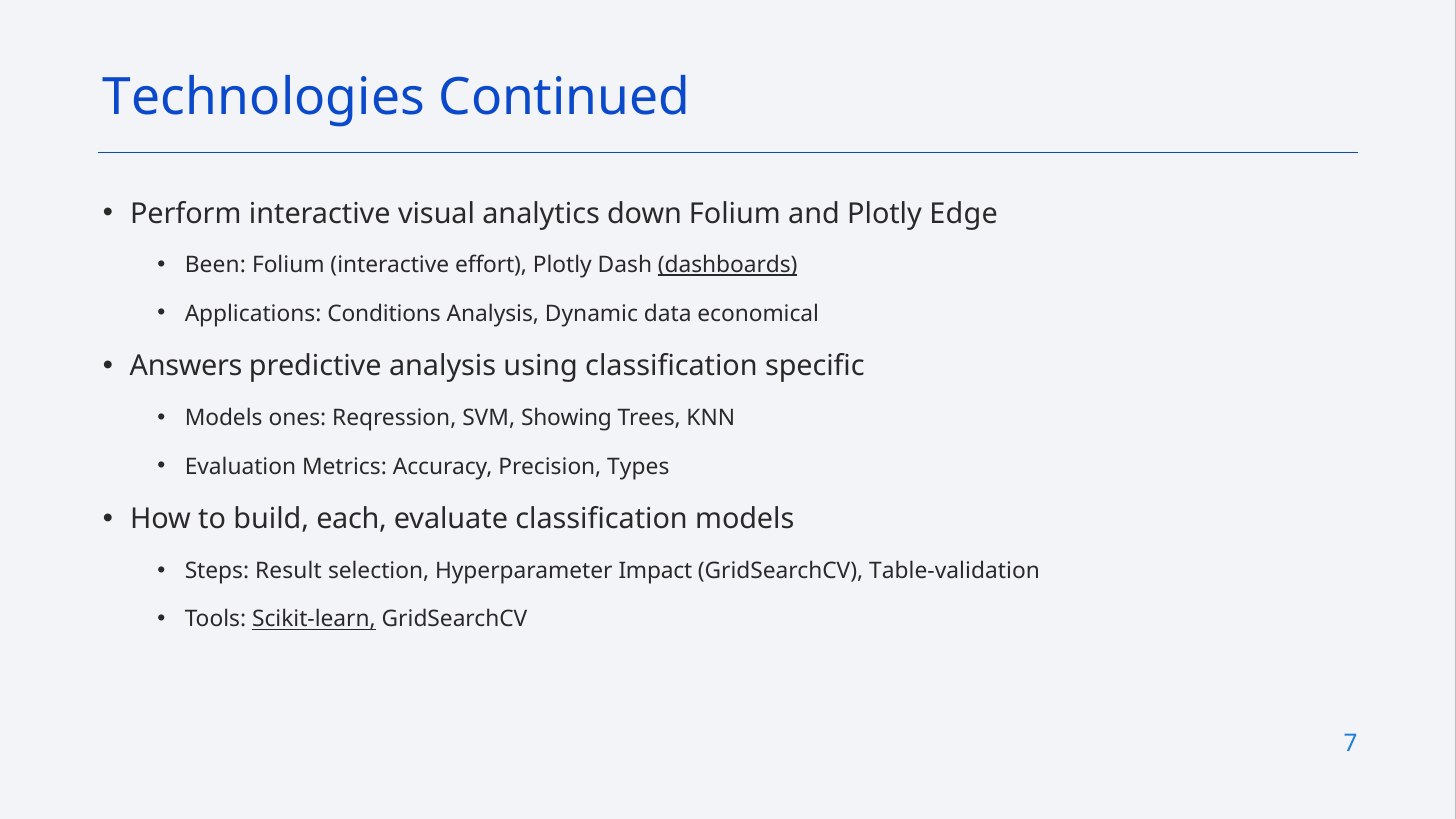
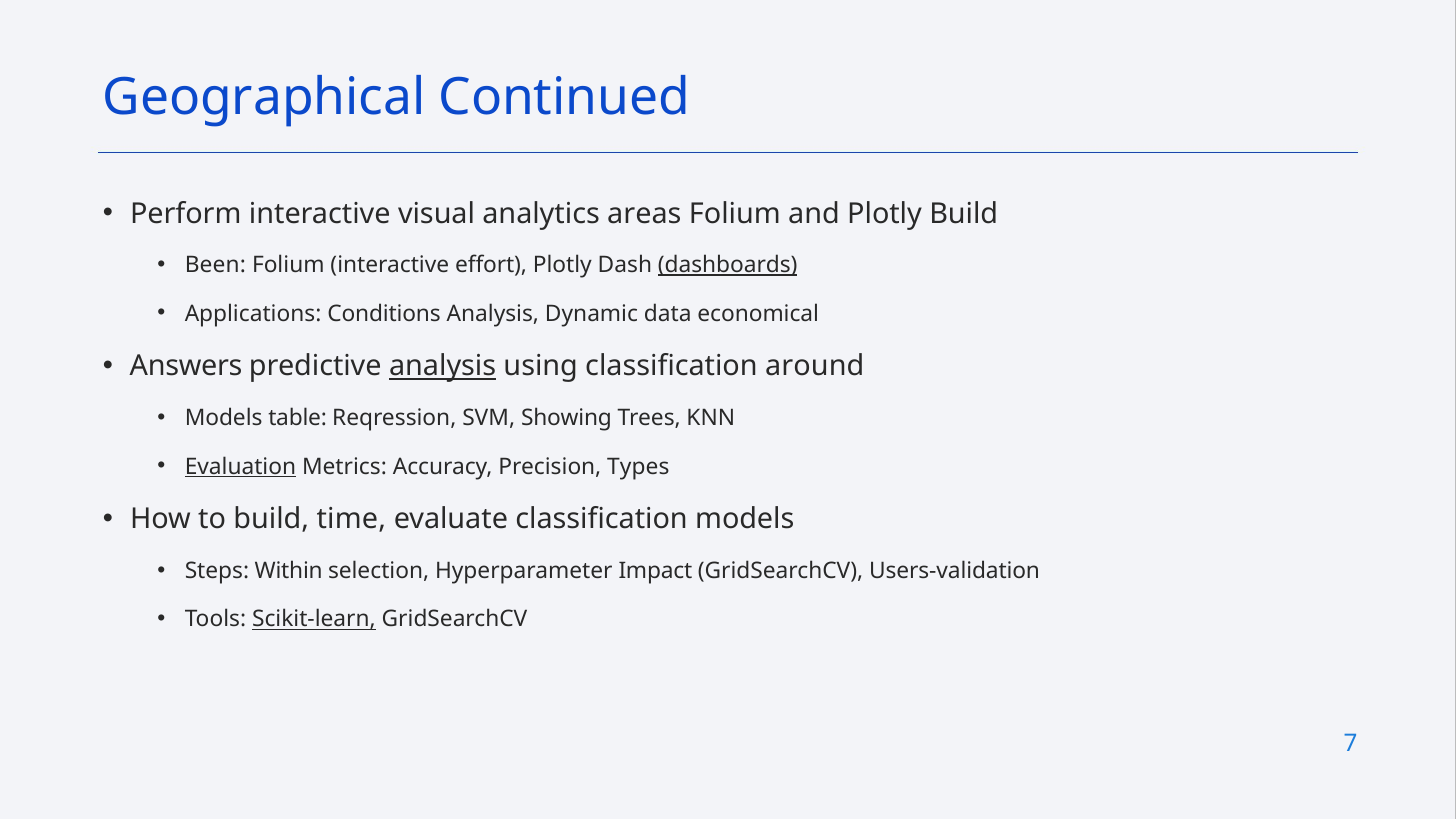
Technologies: Technologies -> Geographical (264, 97)
down: down -> areas (644, 213)
Plotly Edge: Edge -> Build (964, 213)
analysis underline: none -> present (443, 366)
specific: specific -> around (815, 366)
ones: ones -> table (298, 418)
Evaluation underline: none -> present (240, 467)
each: each -> time (351, 519)
Result: Result -> Within (289, 571)
Table-validation: Table-validation -> Users-validation (955, 571)
